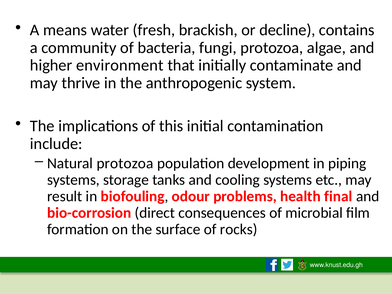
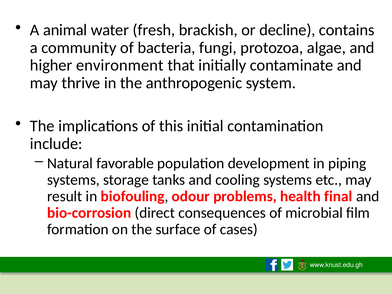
means: means -> animal (65, 30)
Natural protozoa: protozoa -> favorable (125, 163)
rocks: rocks -> cases (239, 229)
